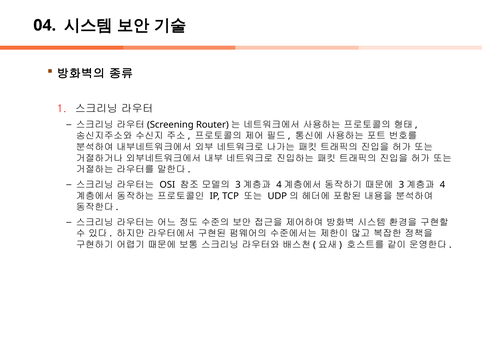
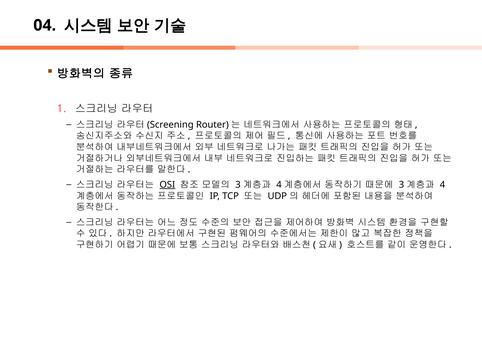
OSI underline: none -> present (167, 185)
